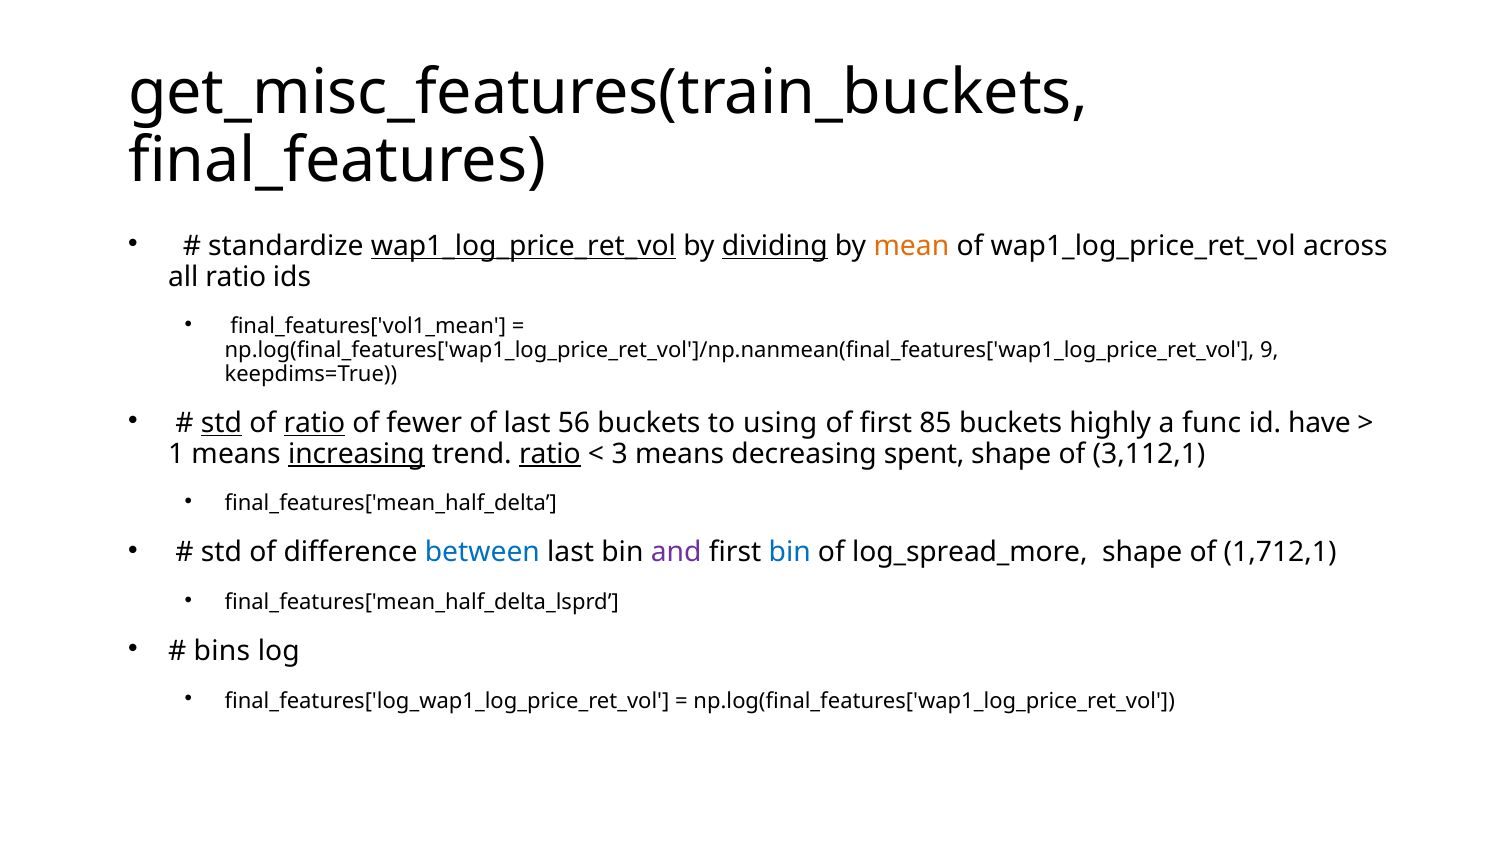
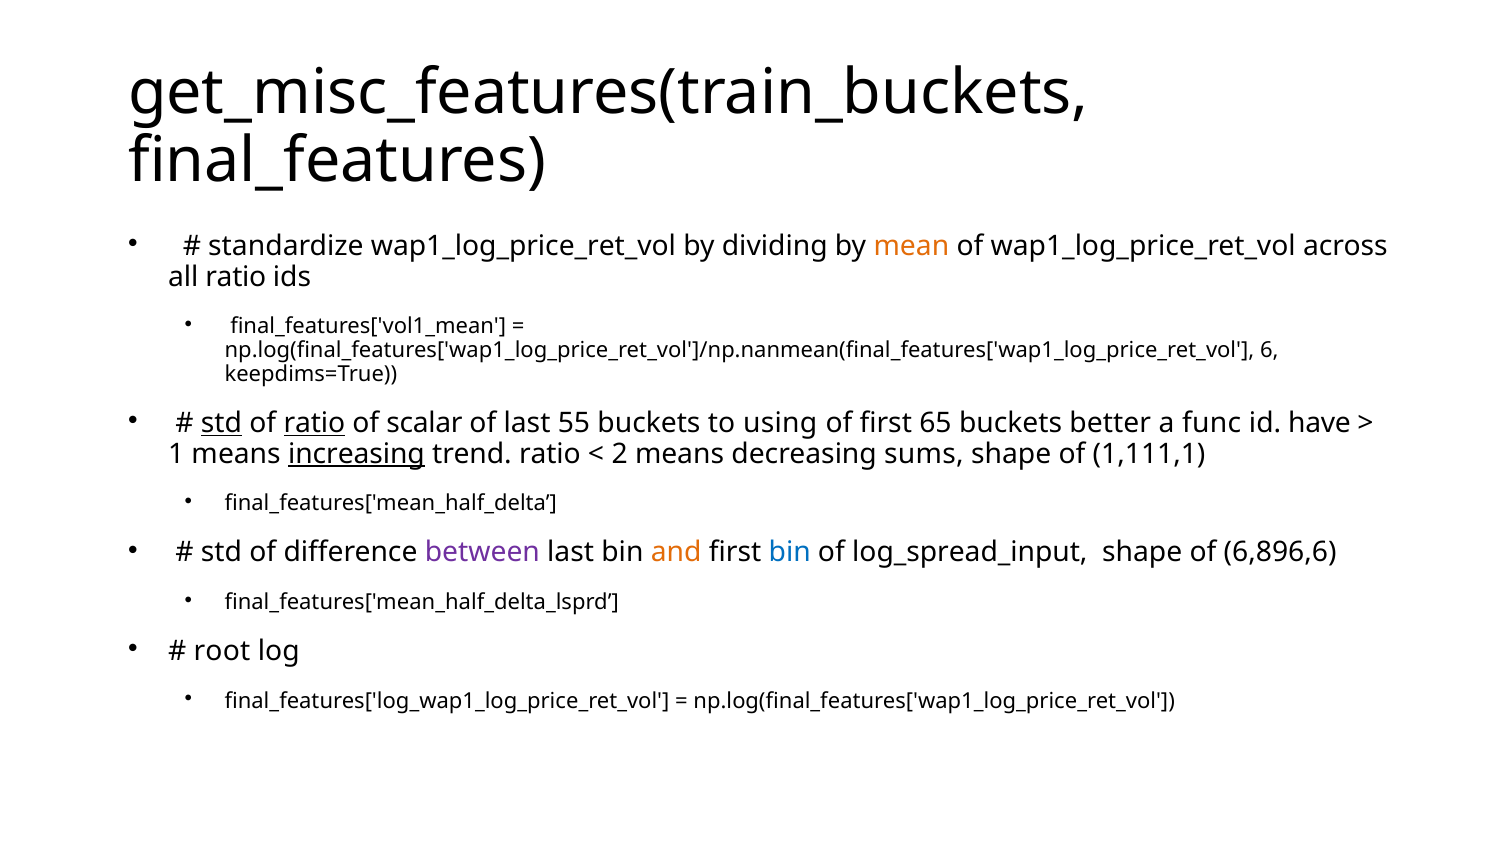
wap1_log_price_ret_vol underline: present -> none (523, 246)
dividing underline: present -> none (775, 246)
9: 9 -> 6 (1269, 350)
fewer: fewer -> scalar (424, 423)
56: 56 -> 55 (574, 423)
85: 85 -> 65 (935, 423)
highly: highly -> better (1110, 423)
ratio underline: present -> none (550, 454)
3: 3 -> 2 (620, 454)
spent: spent -> sums (924, 454)
3,112,1: 3,112,1 -> 1,111,1 (1149, 454)
between colour: blue -> purple (482, 553)
and colour: purple -> orange (676, 553)
log_spread_more: log_spread_more -> log_spread_input (970, 553)
1,712,1: 1,712,1 -> 6,896,6 (1280, 553)
bins: bins -> root (222, 651)
